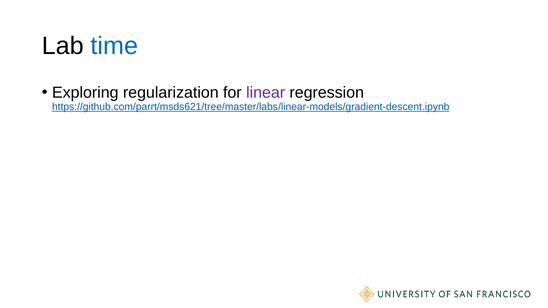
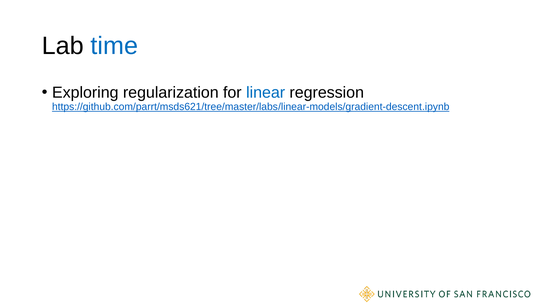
linear colour: purple -> blue (266, 93)
